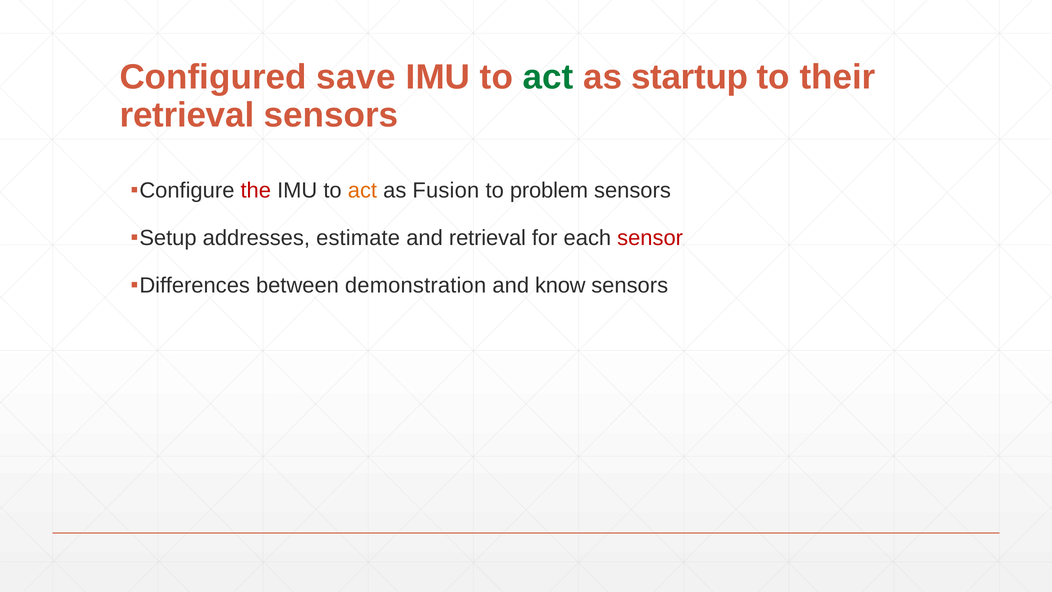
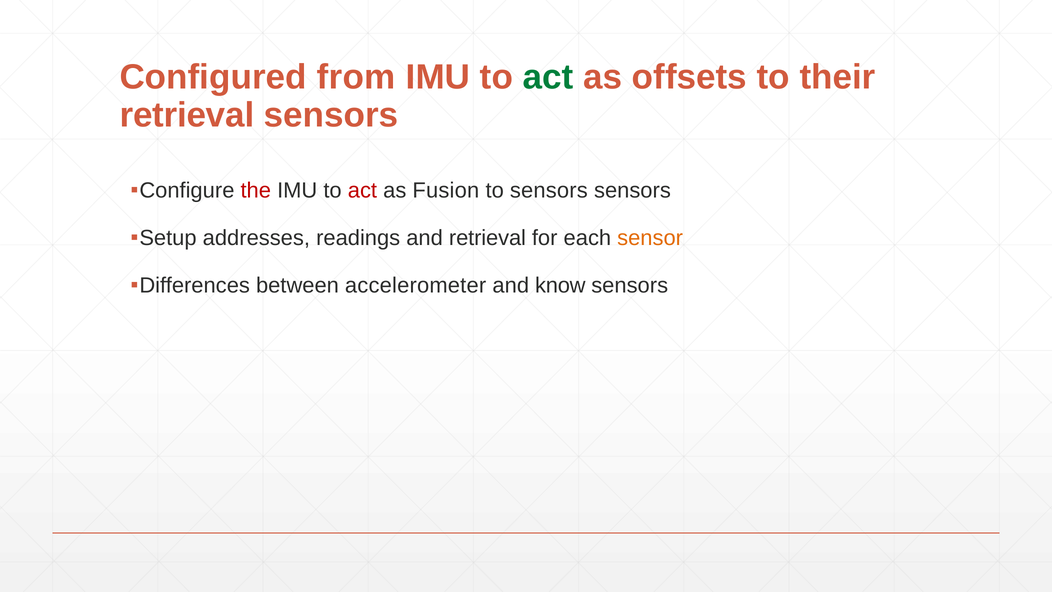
save: save -> from (356, 77)
startup: startup -> offsets (689, 77)
act colour: orange -> red (362, 191)
to problem: problem -> sensors (549, 191)
estimate: estimate -> readings (358, 238)
sensor colour: red -> orange (650, 238)
demonstration: demonstration -> accelerometer (416, 285)
